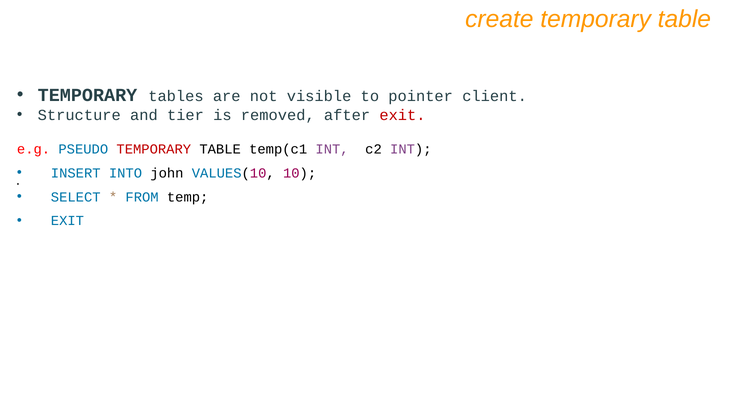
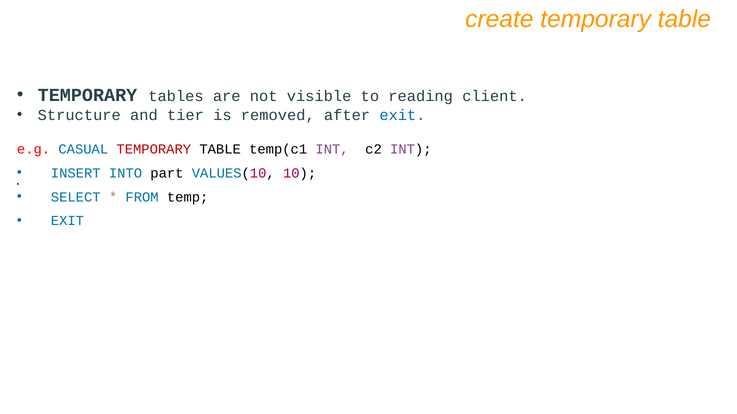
pointer: pointer -> reading (421, 96)
exit colour: red -> blue (402, 115)
PSEUDO: PSEUDO -> CASUAL (83, 149)
john: john -> part (167, 173)
